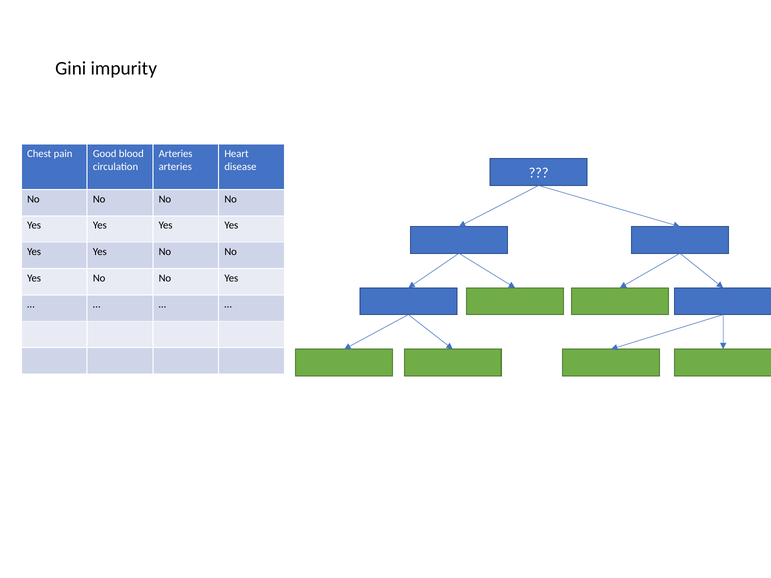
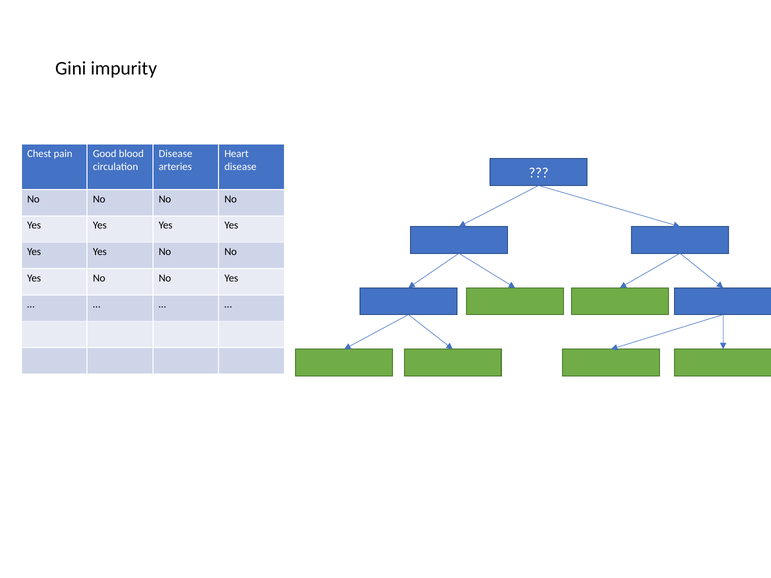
Arteries: Arteries -> Disease (176, 154)
